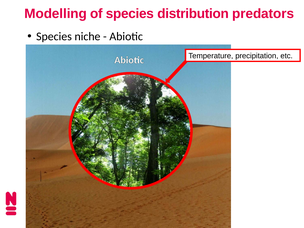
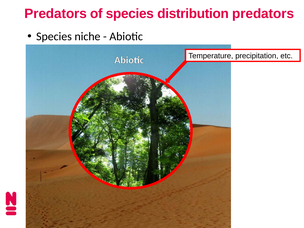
Modelling: Modelling -> Predators (56, 14)
